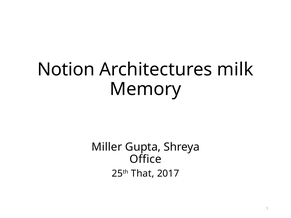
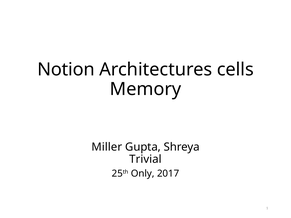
milk: milk -> cells (235, 70)
Office: Office -> Trivial (145, 159)
That: That -> Only (143, 174)
